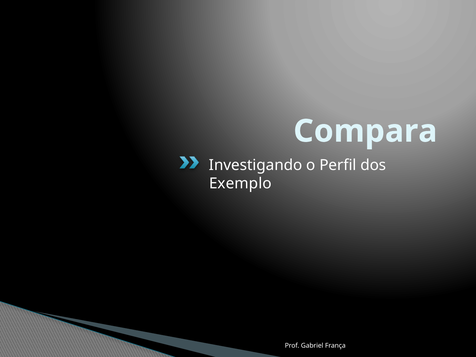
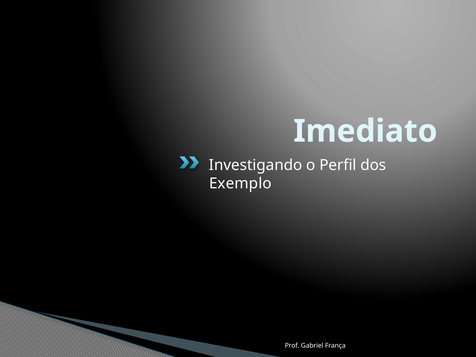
Compara: Compara -> Imediato (365, 131)
